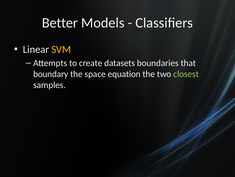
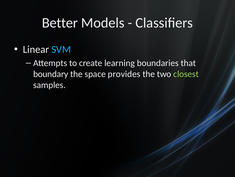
SVM colour: yellow -> light blue (61, 49)
datasets: datasets -> learning (120, 63)
equation: equation -> provides (124, 74)
